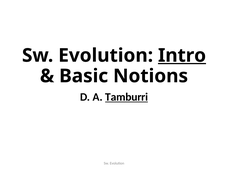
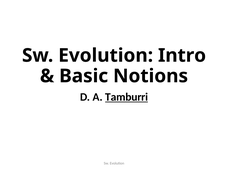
Intro underline: present -> none (182, 55)
